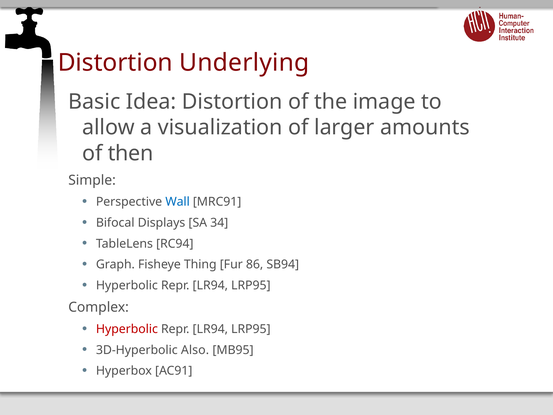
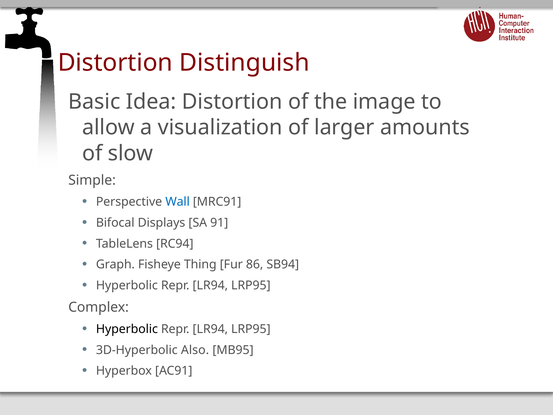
Underlying: Underlying -> Distinguish (244, 63)
then: then -> slow (131, 153)
34: 34 -> 91 (219, 223)
Hyperbolic colour: red -> black (127, 329)
